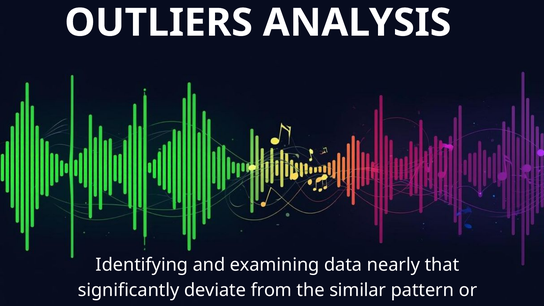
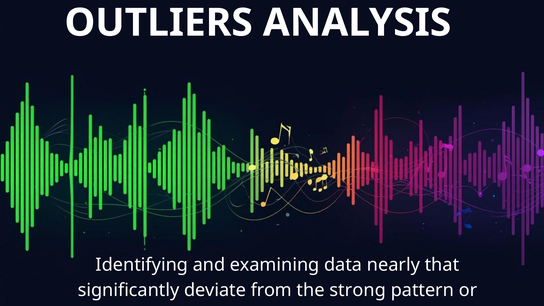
similar: similar -> strong (358, 290)
